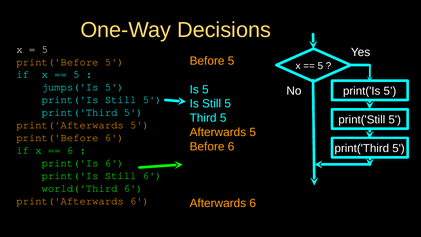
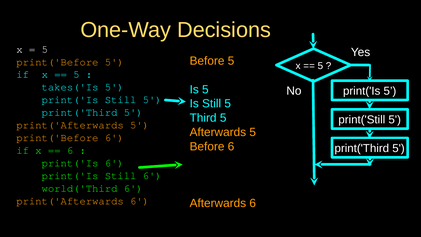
jumps('Is: jumps('Is -> takes('Is (70, 87)
